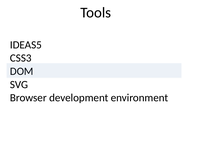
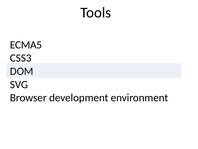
IDEAS5: IDEAS5 -> ECMA5 (26, 45)
